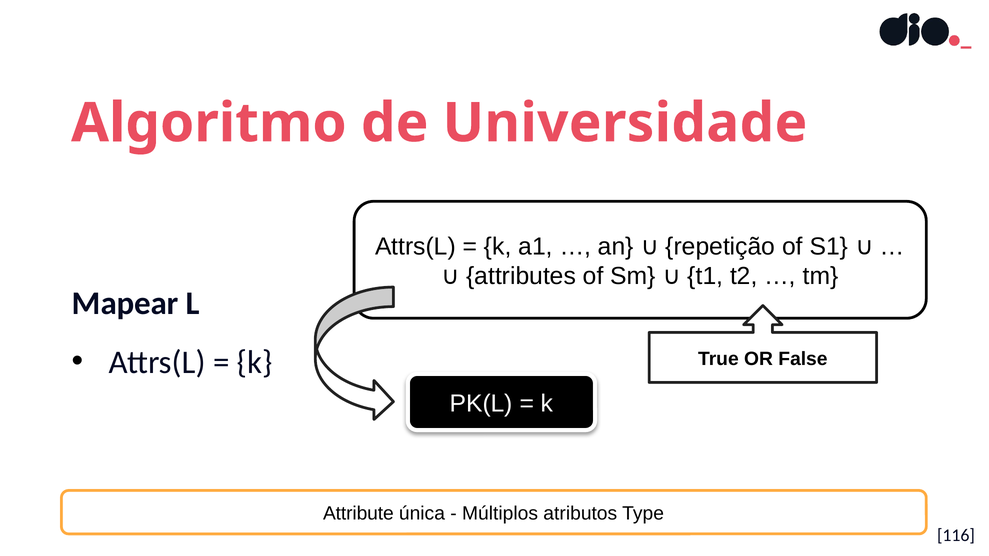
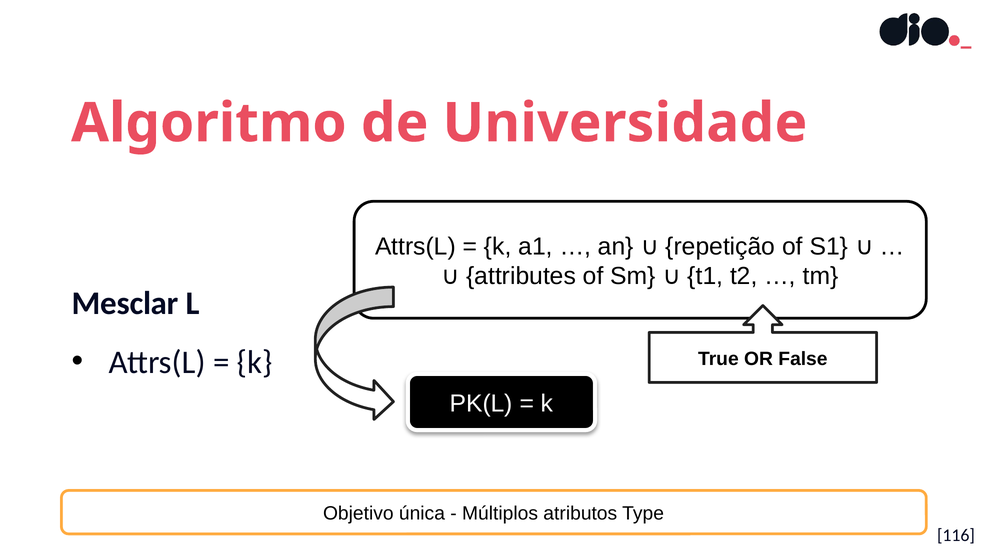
Mapear: Mapear -> Mesclar (125, 304)
Attribute: Attribute -> Objetivo (358, 514)
